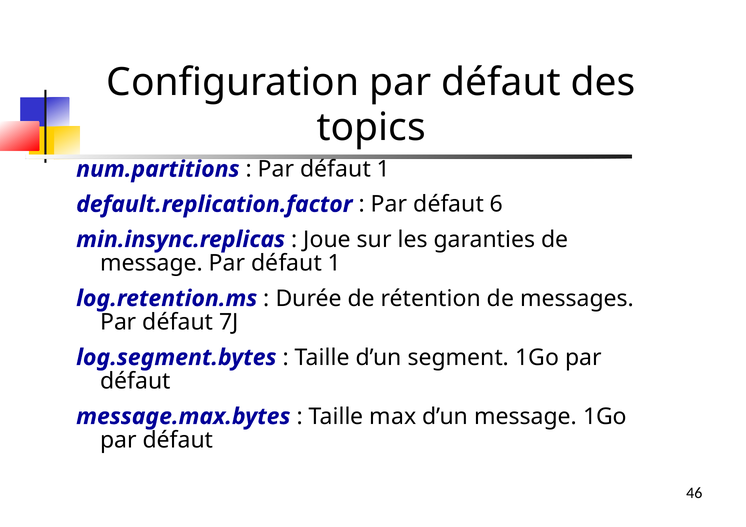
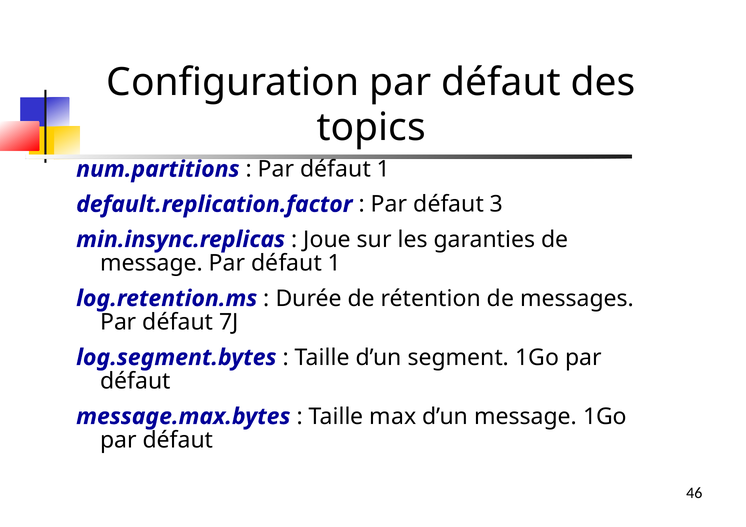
6: 6 -> 3 (497, 205)
